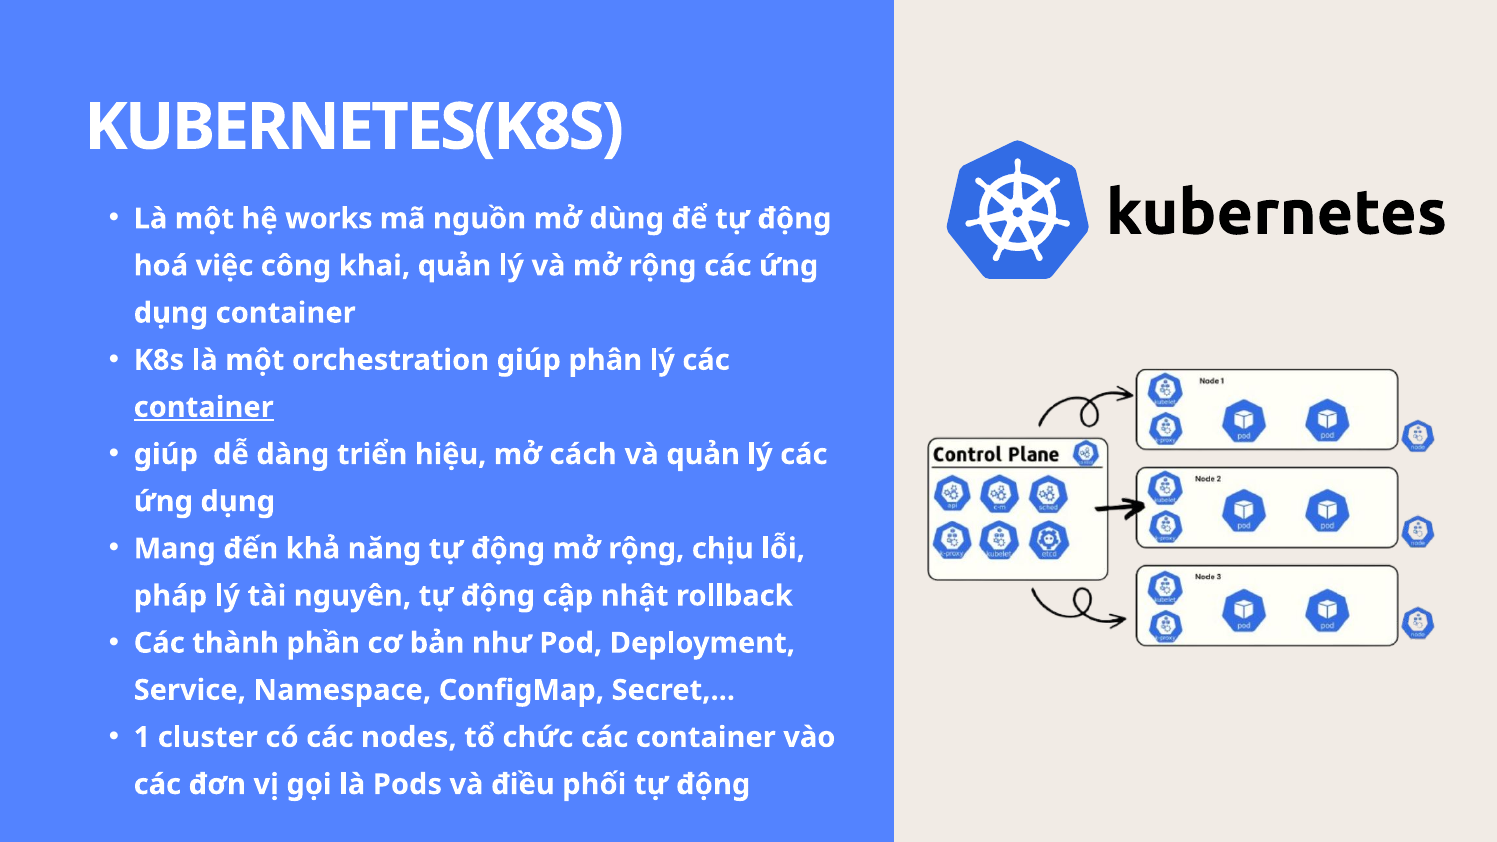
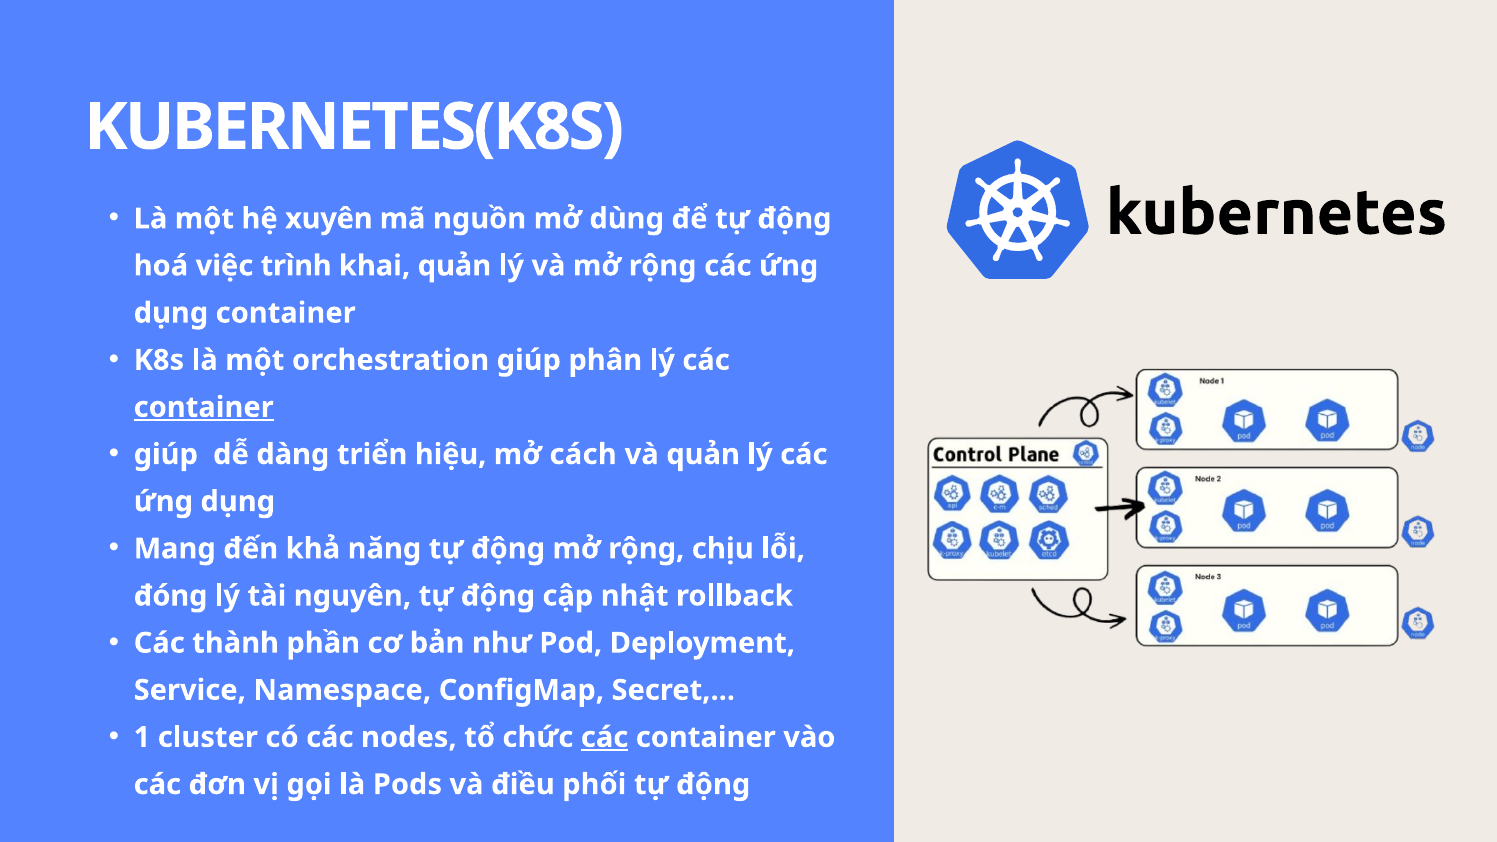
works: works -> xuyên (329, 219)
công: công -> trình (296, 266)
pháp: pháp -> đóng (171, 596)
các underline: none -> present (605, 737)
